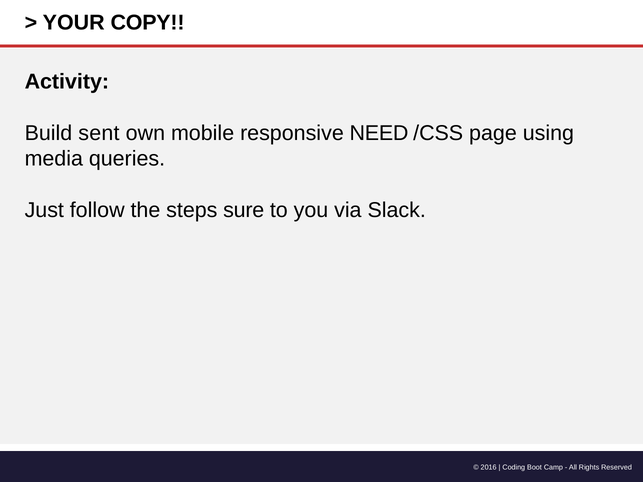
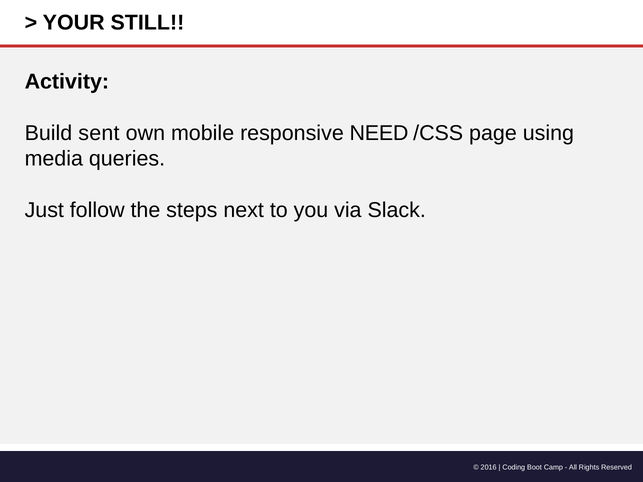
COPY: COPY -> STILL (147, 23)
sure: sure -> next (244, 210)
